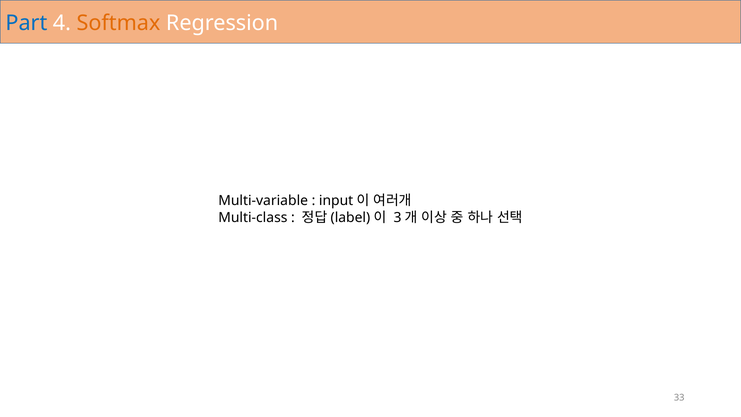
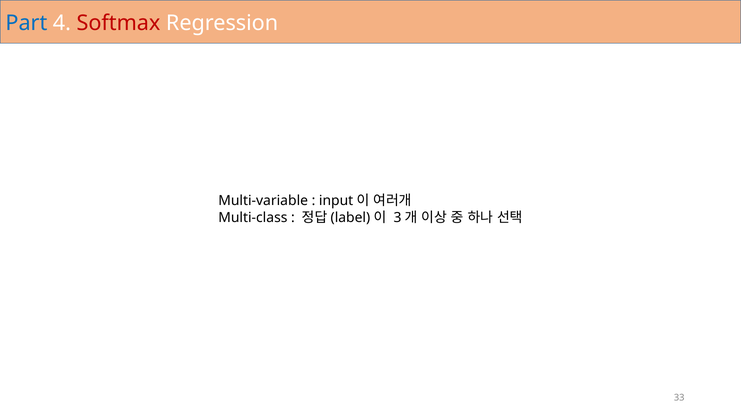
Softmax colour: orange -> red (118, 23)
